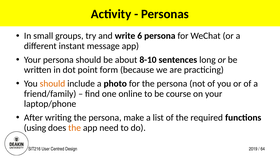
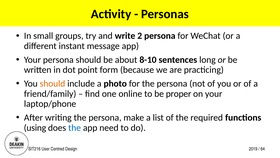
6: 6 -> 2 (140, 36)
course: course -> proper (179, 93)
the colour: orange -> blue (75, 127)
